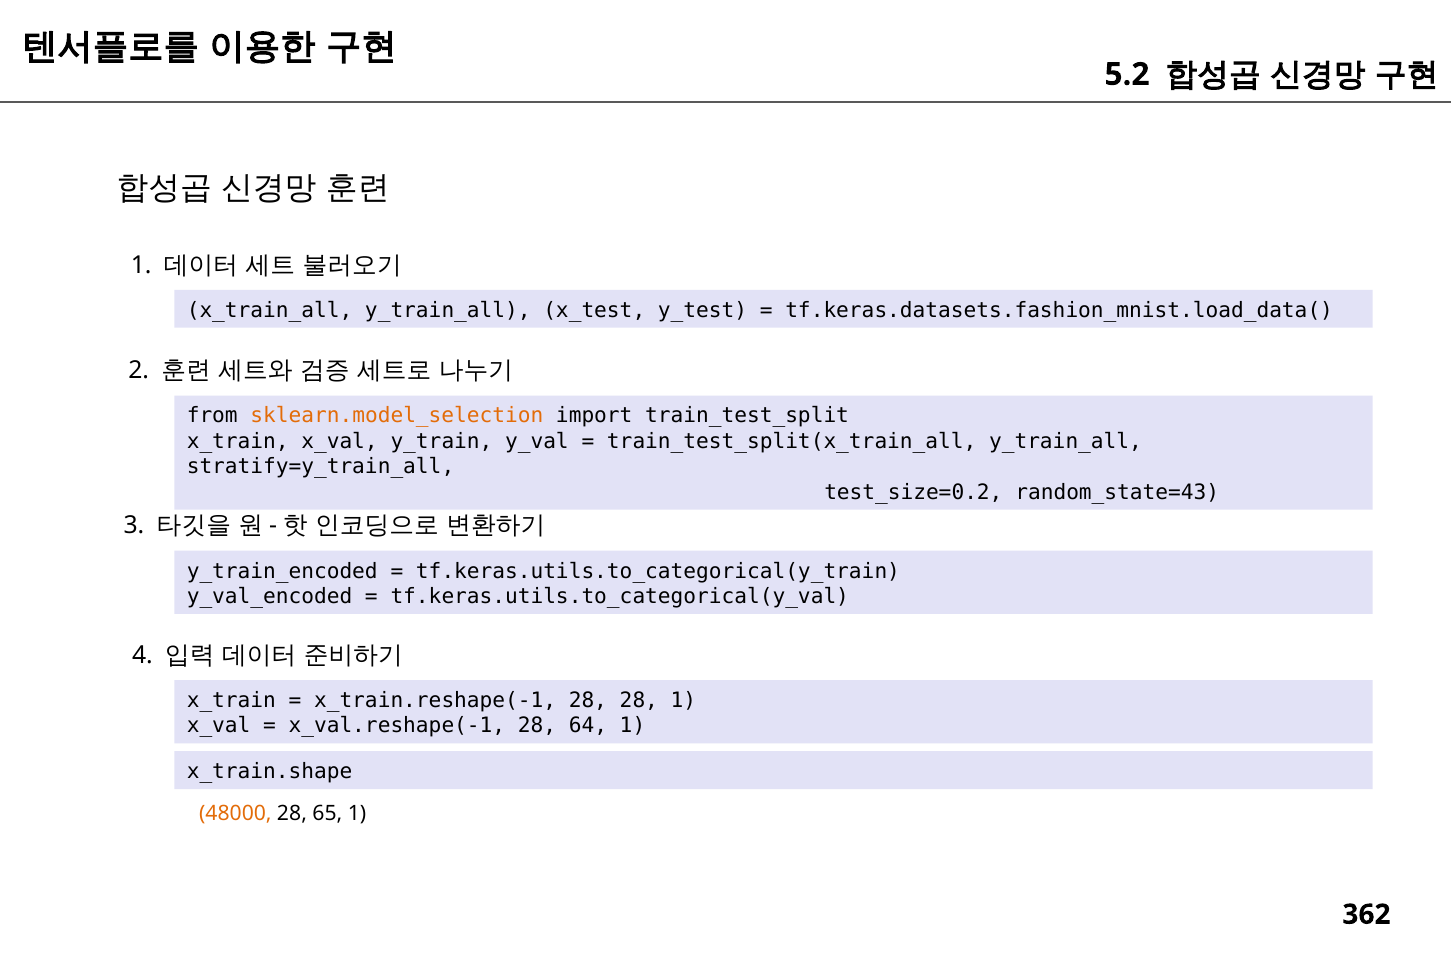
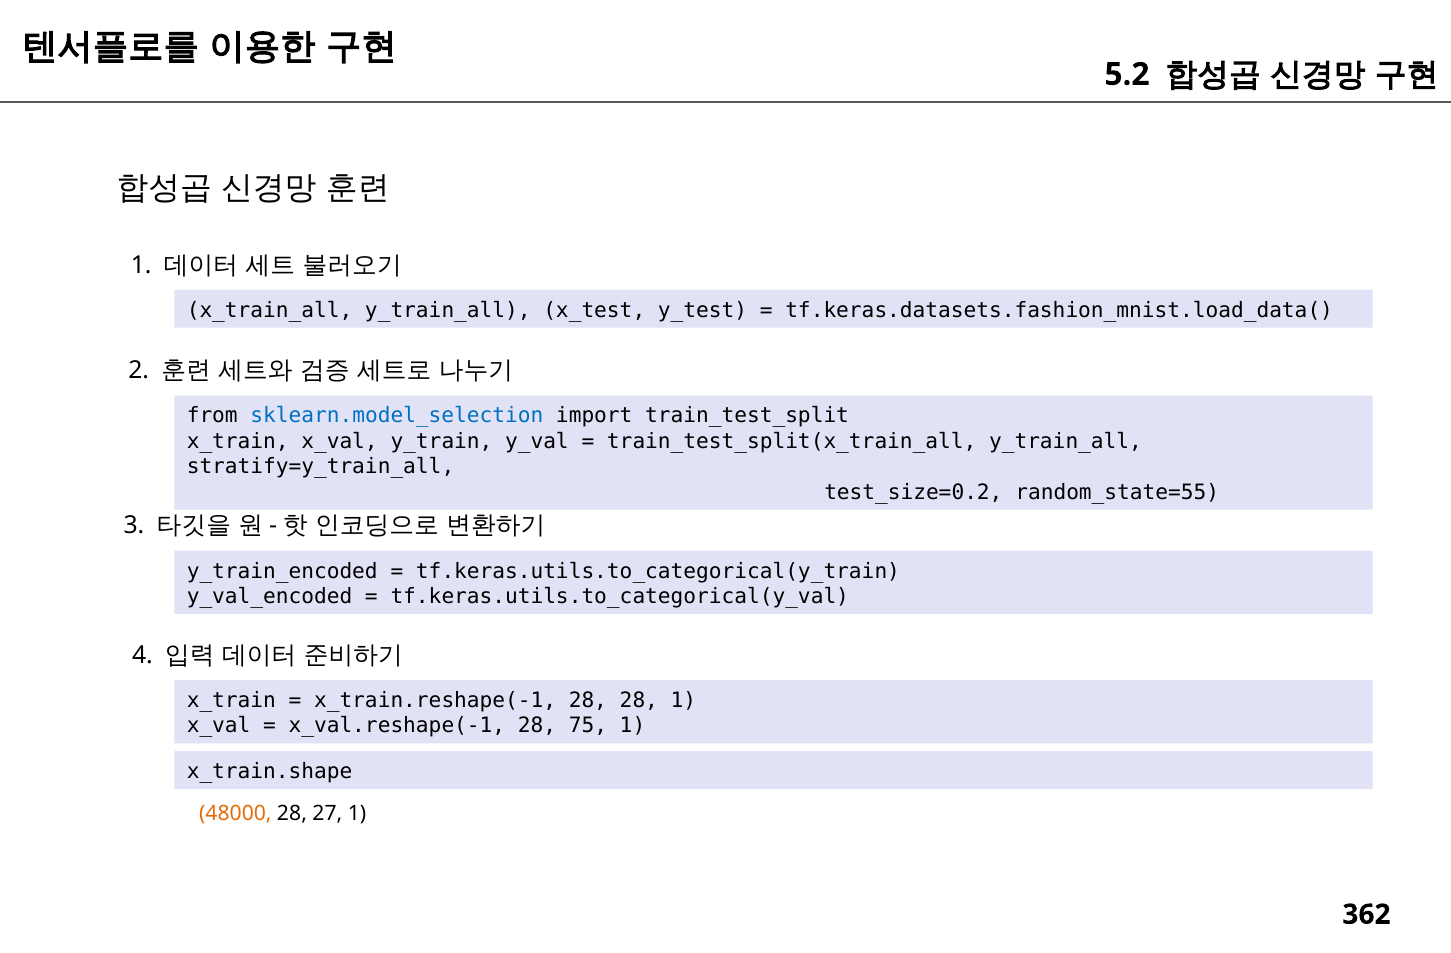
sklearn.model_selection colour: orange -> blue (397, 416)
random_state=43: random_state=43 -> random_state=55 (1117, 492)
64: 64 -> 75 (588, 726)
65: 65 -> 27 (327, 814)
